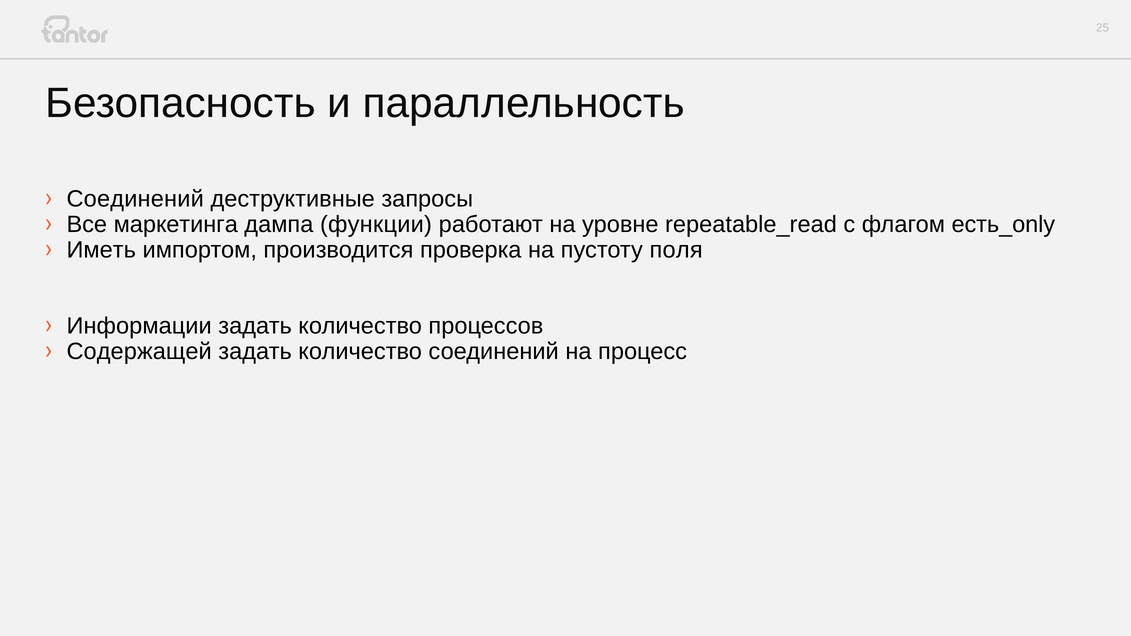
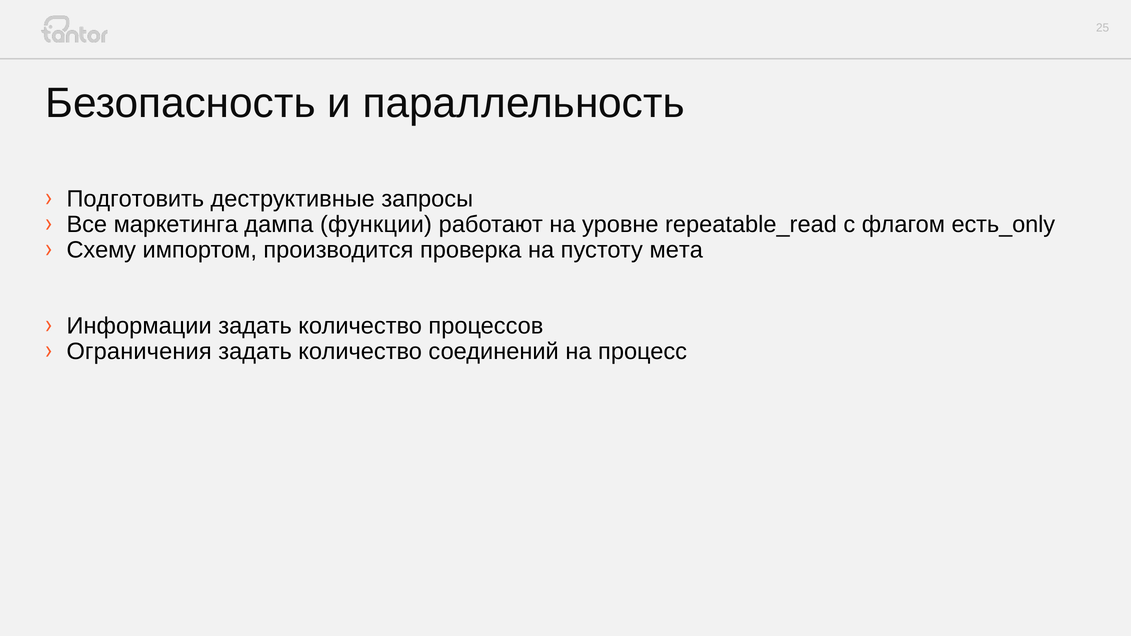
Соединений: Соединений -> Подготовить (135, 199)
Иметь: Иметь -> Схему (101, 250)
поля: поля -> мета (676, 250)
Содержащей: Содержащей -> Ограничения (139, 352)
